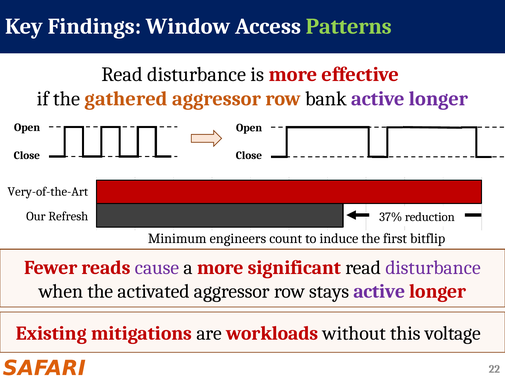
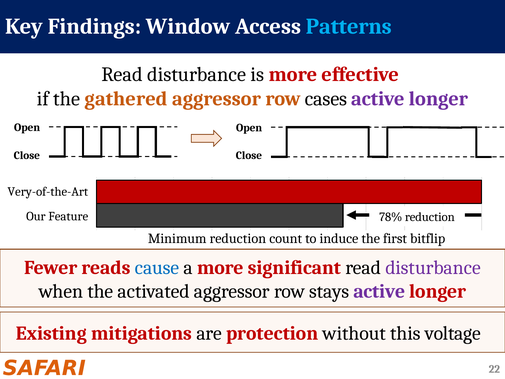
Patterns colour: light green -> light blue (349, 27)
bank: bank -> cases (326, 99)
Refresh: Refresh -> Feature (68, 216)
37%: 37% -> 78% (391, 217)
Minimum engineers: engineers -> reduction (238, 238)
cause colour: purple -> blue (157, 268)
workloads: workloads -> protection (272, 333)
